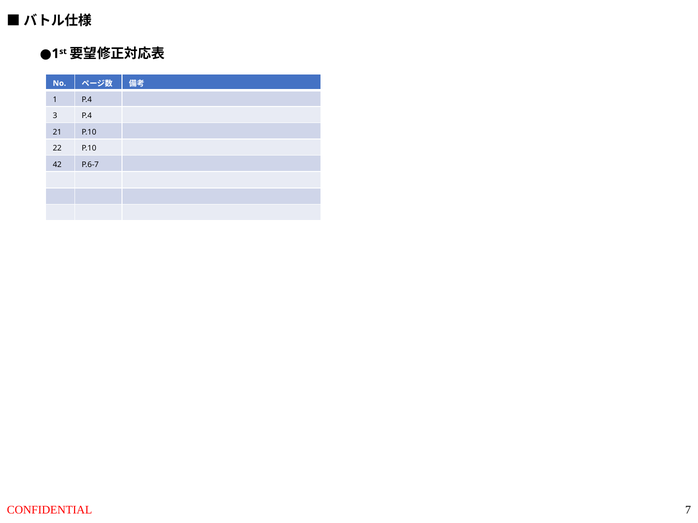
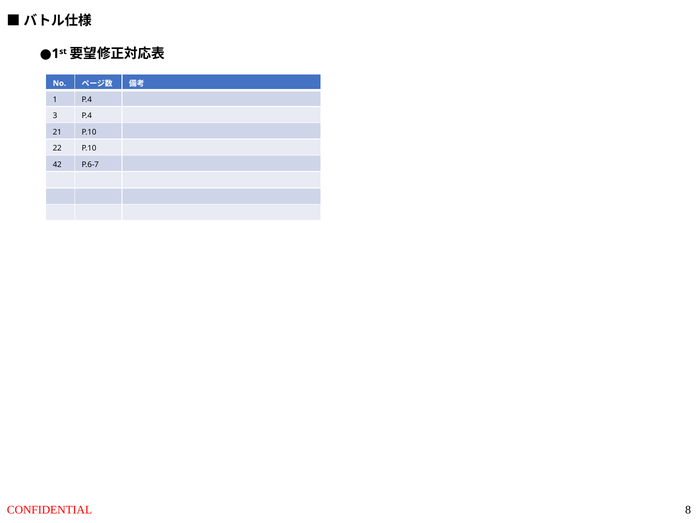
7: 7 -> 8 (688, 510)
